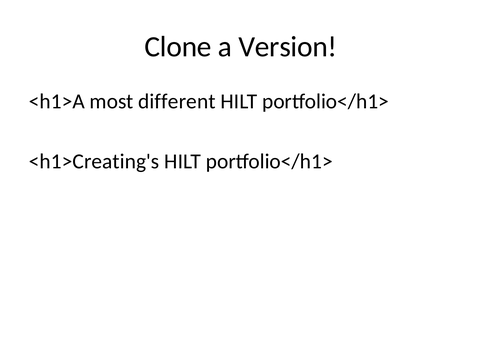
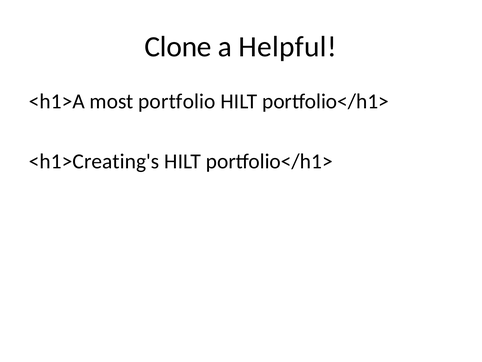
Version: Version -> Helpful (288, 47)
different: different -> portfolio (177, 101)
